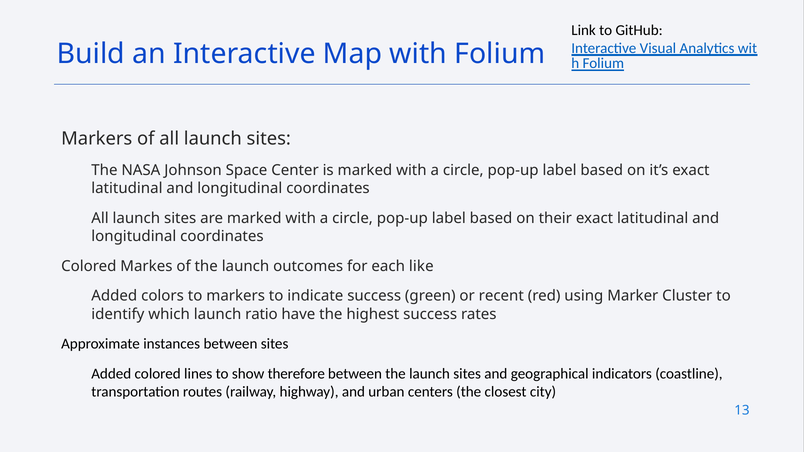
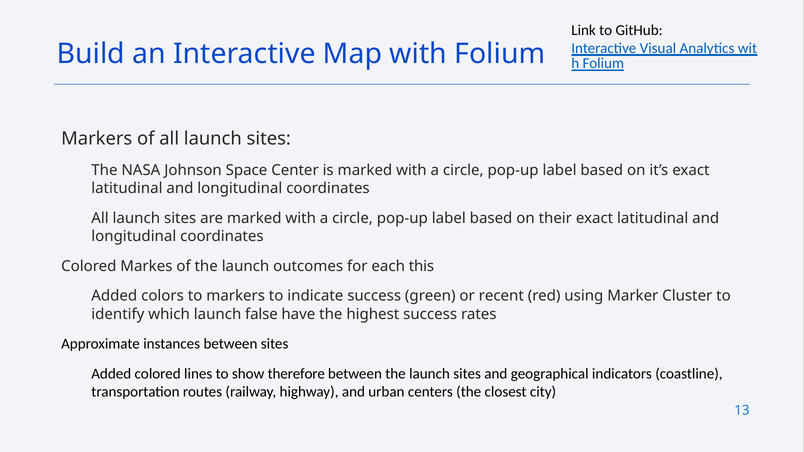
like: like -> this (421, 266)
ratio: ratio -> false (261, 314)
